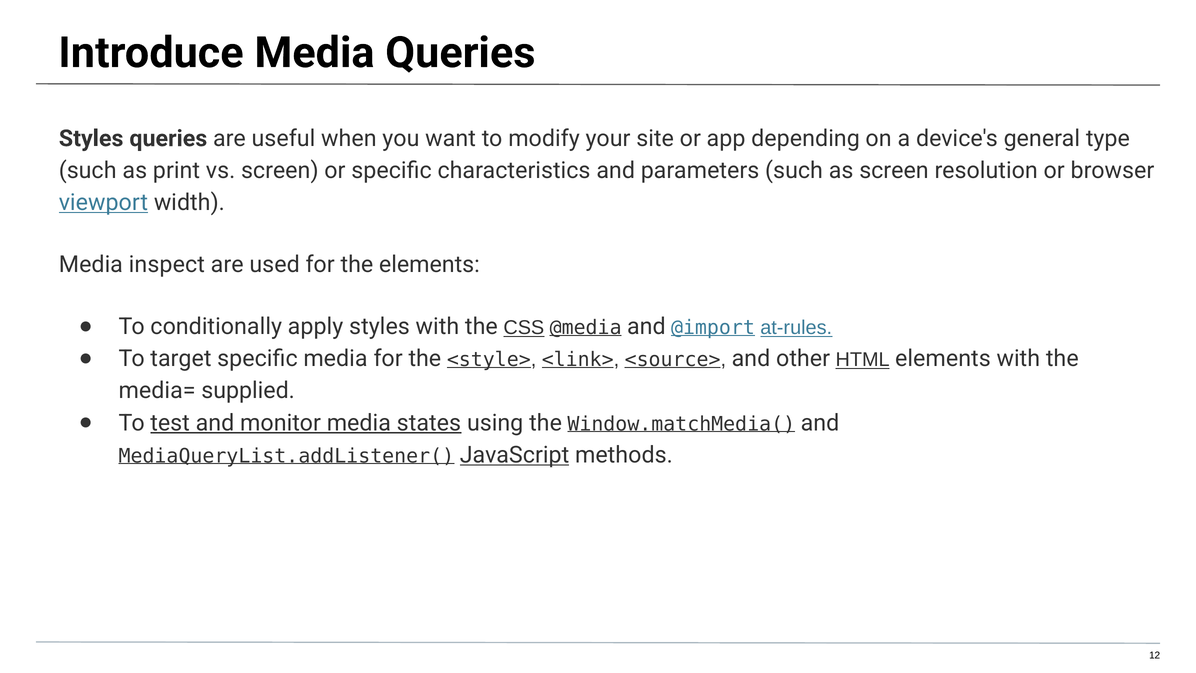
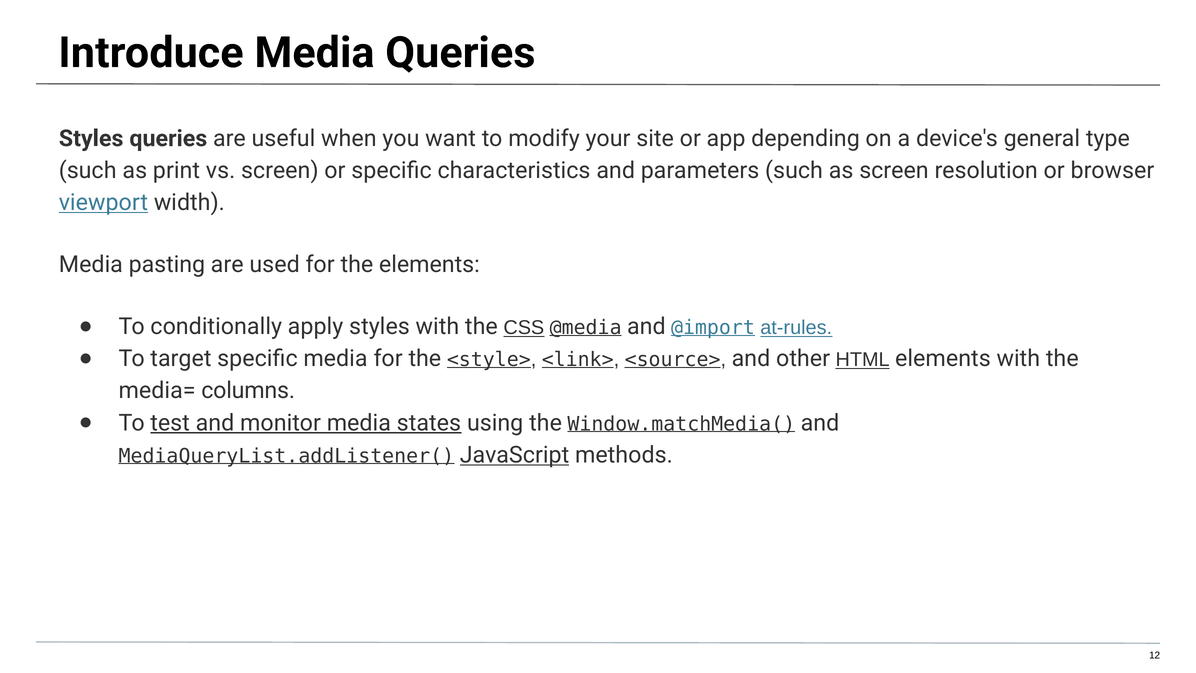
inspect: inspect -> pasting (167, 265)
supplied: supplied -> columns (248, 391)
